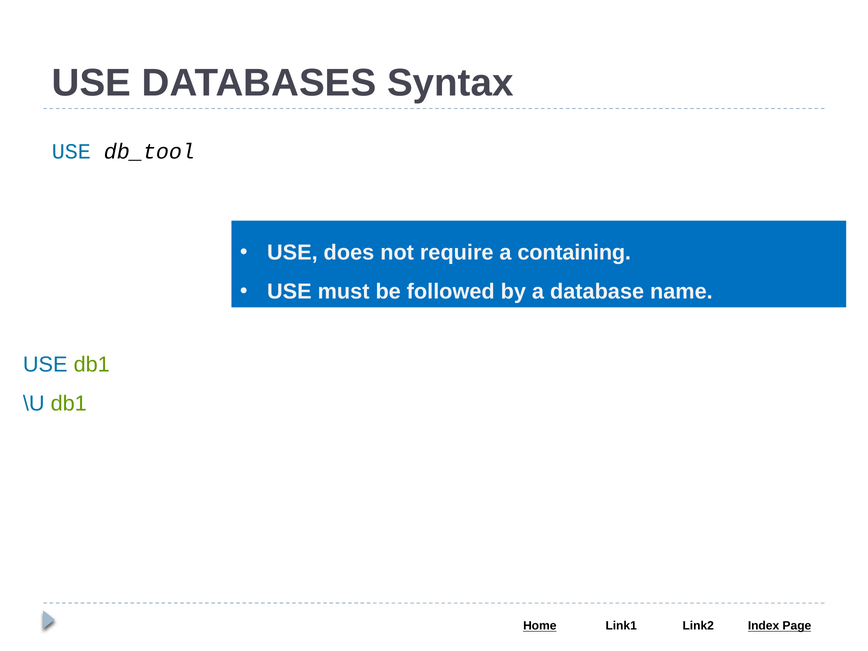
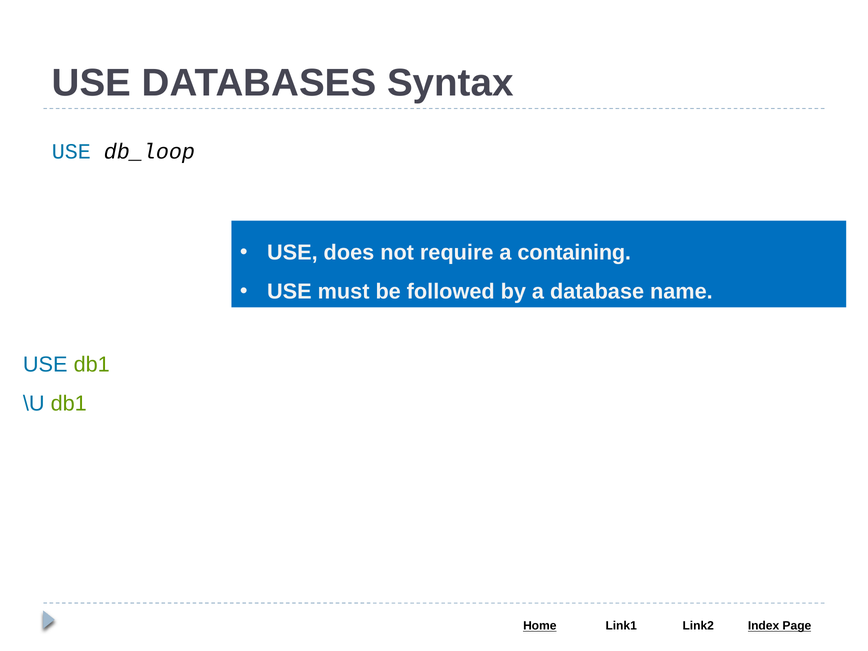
db_tool: db_tool -> db_loop (149, 152)
